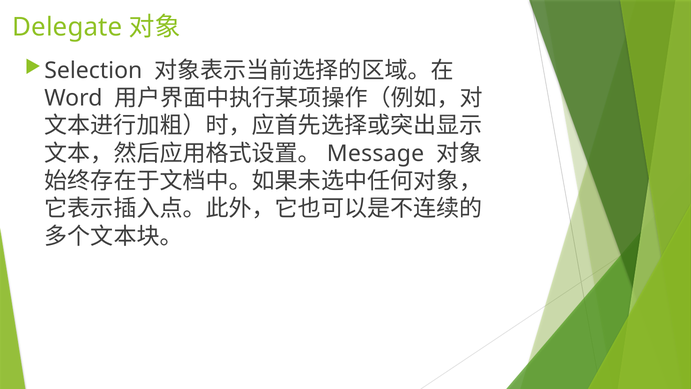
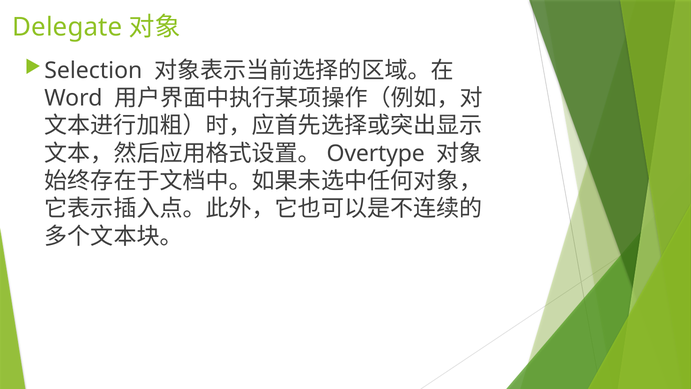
Message: Message -> Overtype (376, 153)
